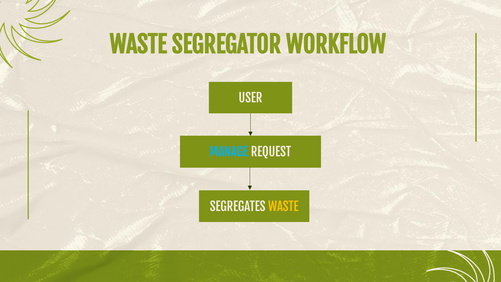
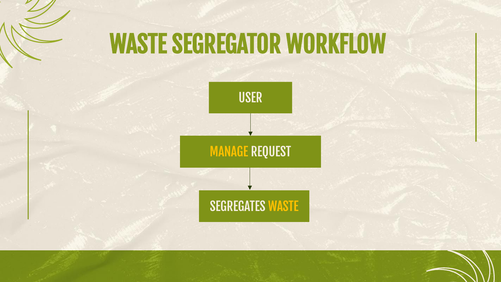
MANAGE colour: light blue -> yellow (229, 152)
